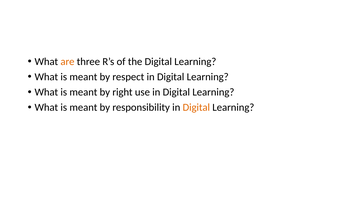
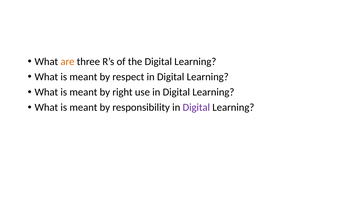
Digital colour: orange -> purple (196, 107)
